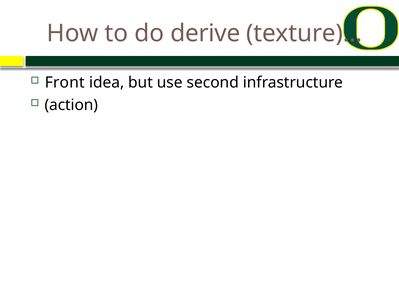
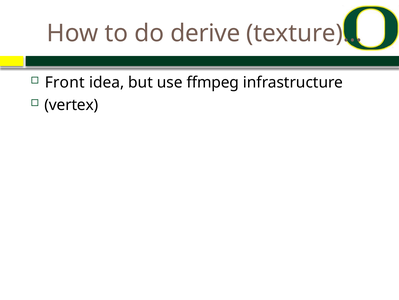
second: second -> ffmpeg (213, 82)
action: action -> vertex (71, 105)
